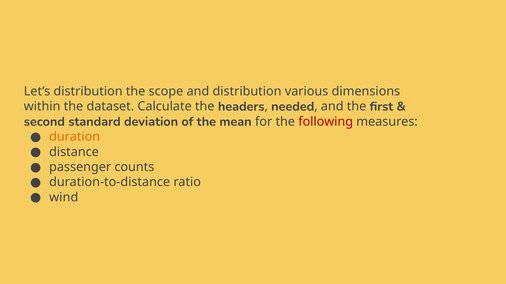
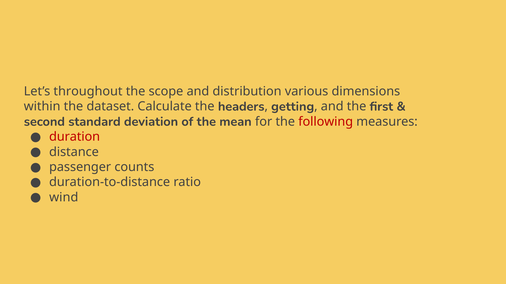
Let’s distribution: distribution -> throughout (88, 91)
needed: needed -> getting (293, 107)
duration colour: orange -> red (75, 137)
